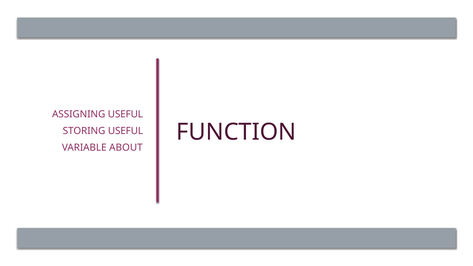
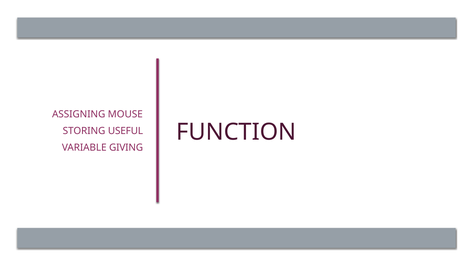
ASSIGNING USEFUL: USEFUL -> MOUSE (125, 114)
ABOUT: ABOUT -> GIVING (126, 148)
